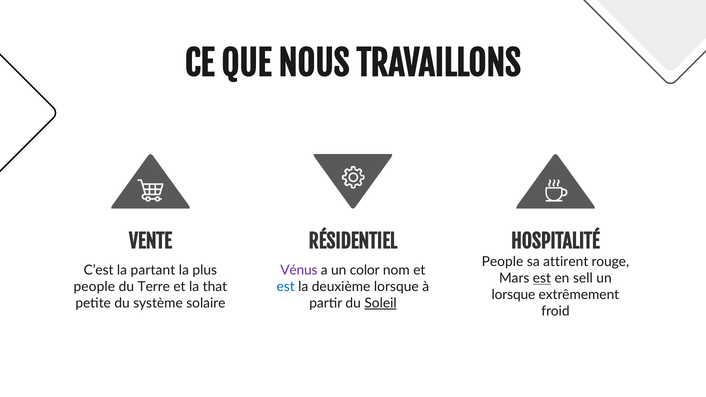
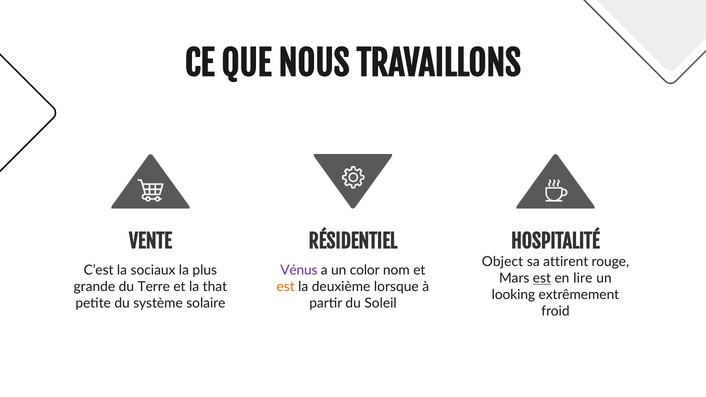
People: People -> Object (502, 262)
partant: partant -> sociaux (153, 270)
sell: sell -> lire (583, 278)
people: people -> grande (94, 287)
est colour: blue -> orange (286, 287)
lorsque: lorsque -> looking (513, 295)
Soleil underline: present -> none (381, 303)
